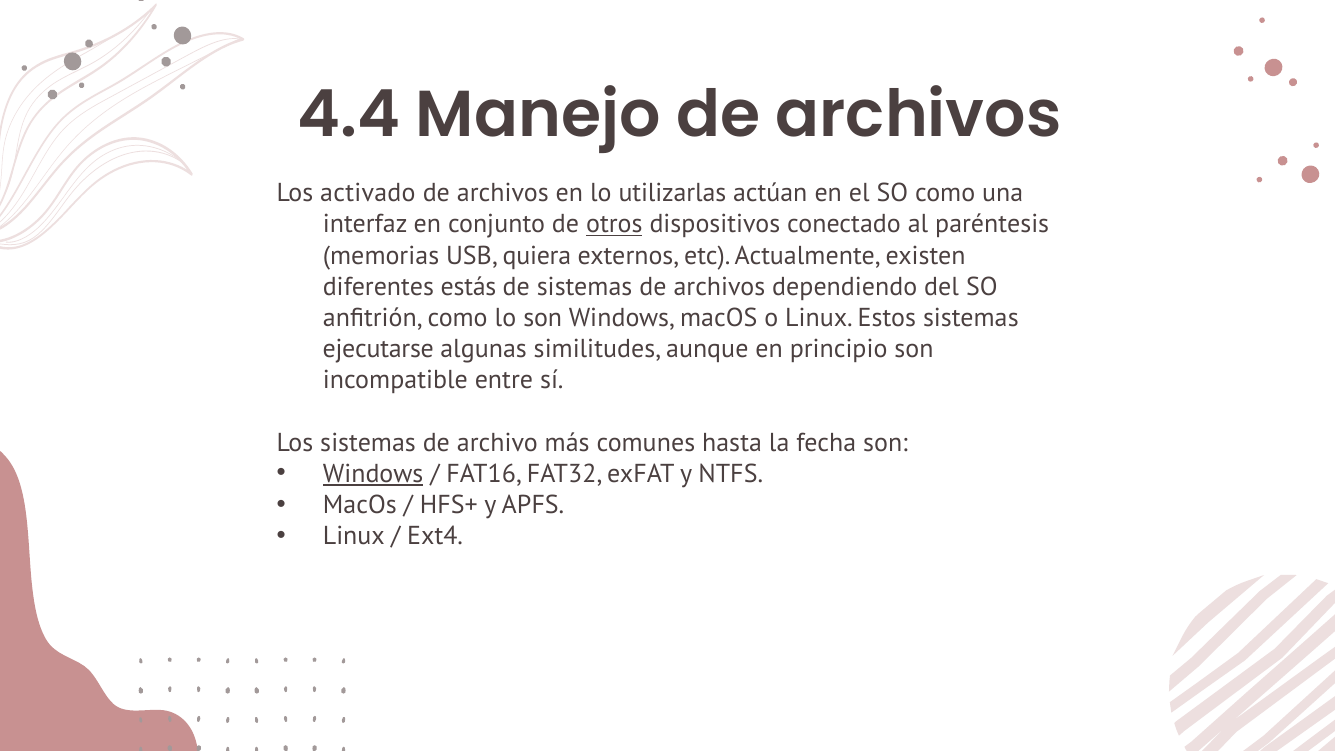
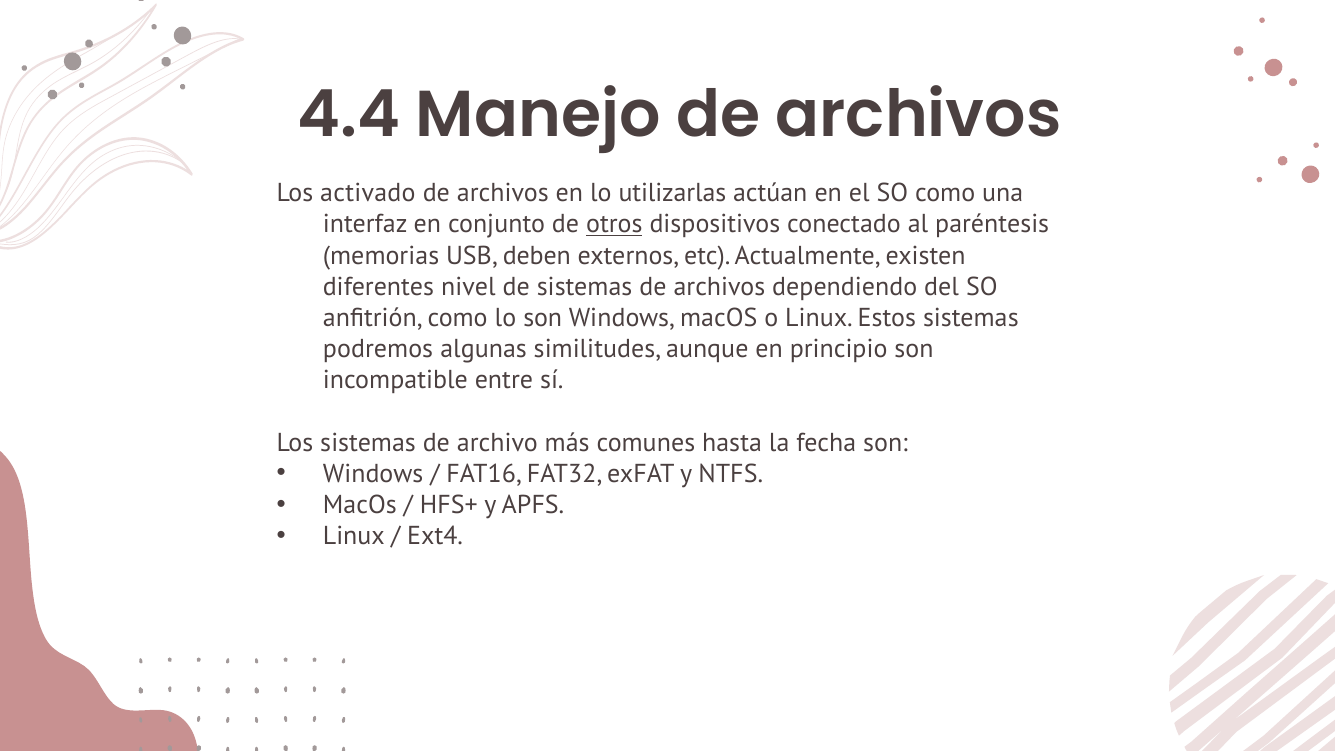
quiera: quiera -> deben (537, 255)
estás: estás -> nivel (468, 287)
ejecutarse: ejecutarse -> podremos (378, 349)
Windows underline: present -> none (373, 474)
